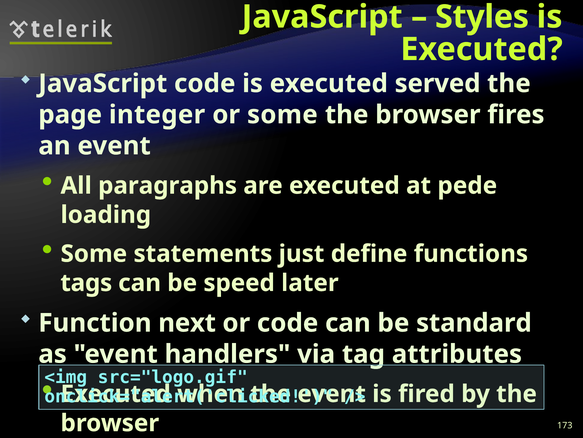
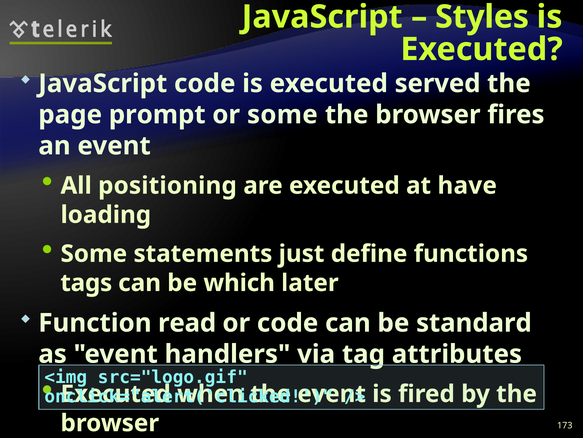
integer: integer -> prompt (157, 114)
paragraphs: paragraphs -> positioning (167, 185)
pede: pede -> have (467, 185)
speed: speed -> which (239, 283)
next: next -> read (187, 322)
